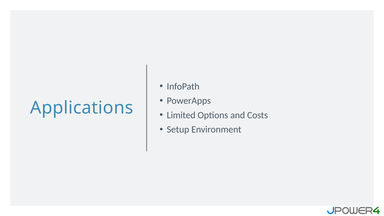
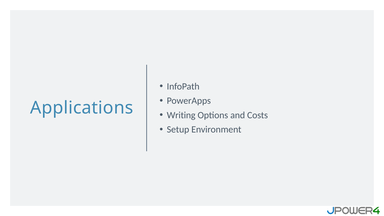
Limited: Limited -> Writing (181, 115)
